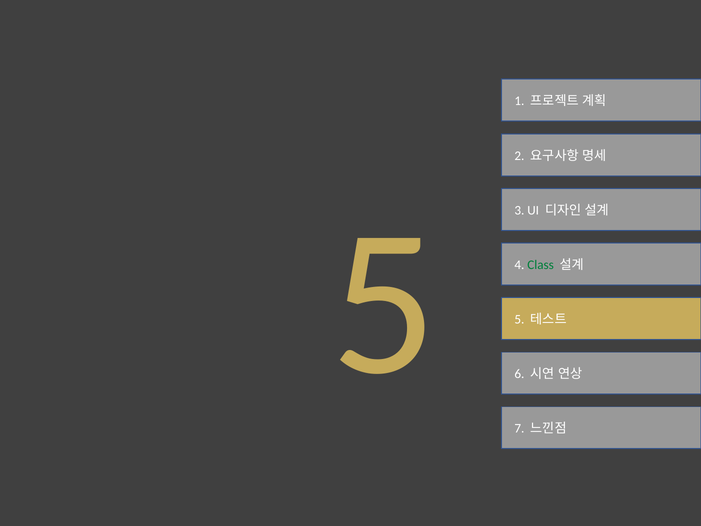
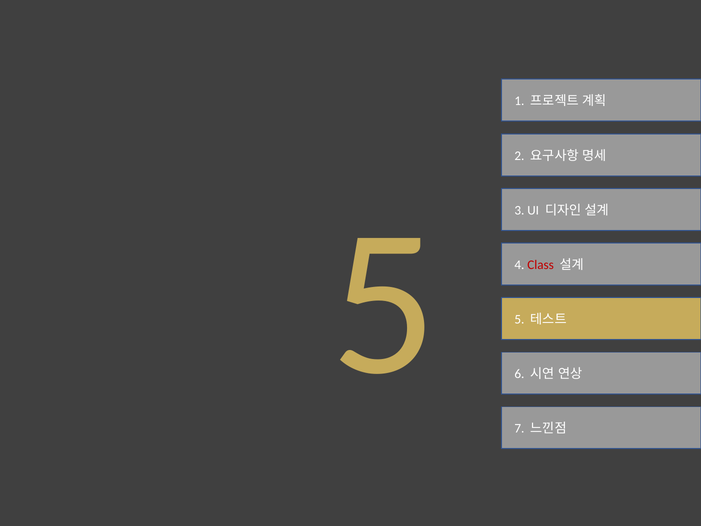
Class colour: green -> red (541, 265)
